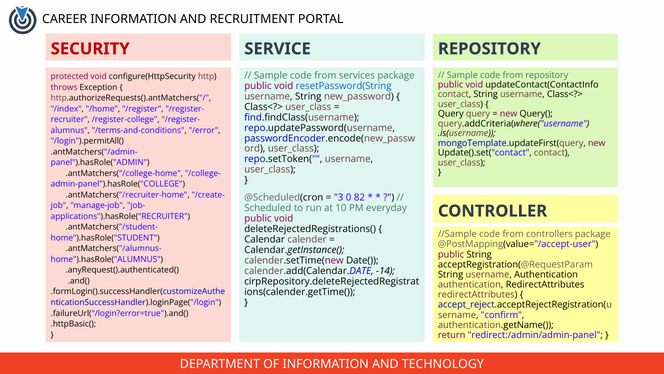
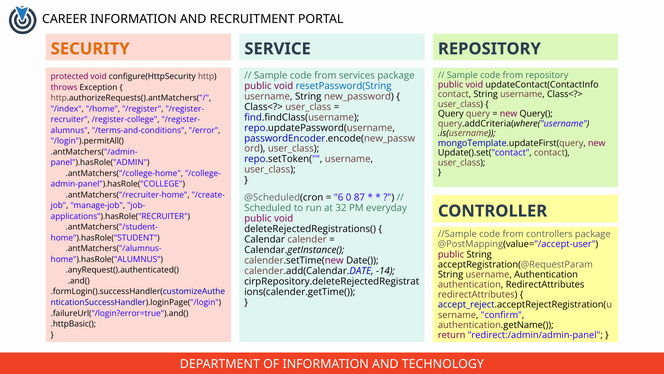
SECURITY colour: red -> orange (90, 49)
3: 3 -> 6 (339, 197)
82: 82 -> 87 (359, 197)
10: 10 -> 32 (341, 208)
